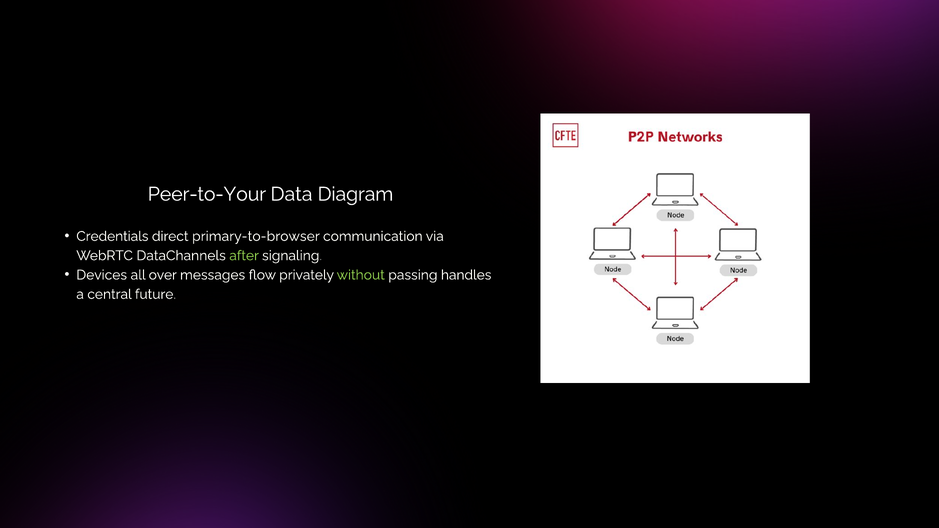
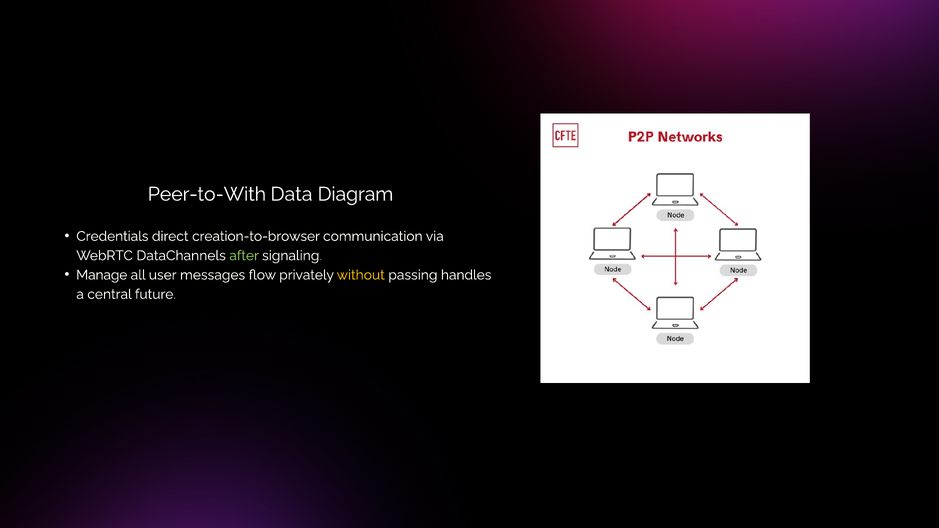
Peer-to-Your: Peer-to-Your -> Peer-to-With (207, 194)
primary-to-browser: primary-to-browser -> creation-to-browser (256, 236)
Devices: Devices -> Manage (102, 275)
over: over -> user (163, 275)
without colour: light green -> yellow (361, 275)
